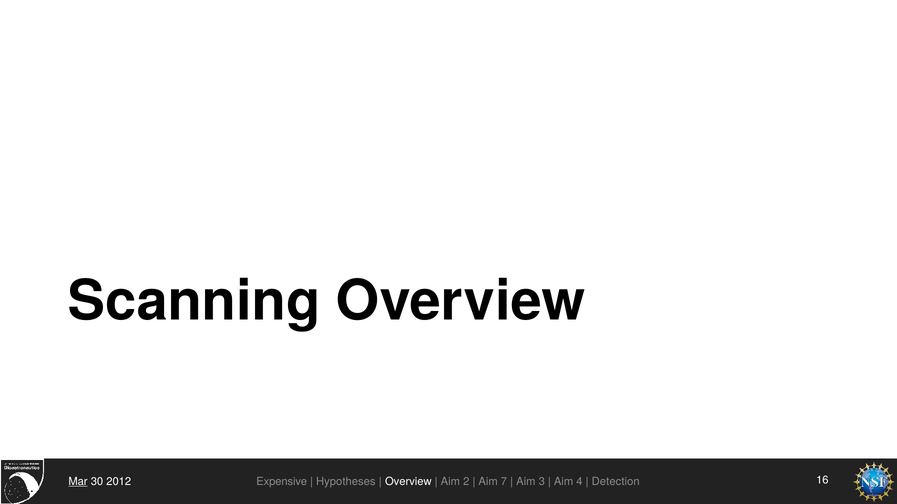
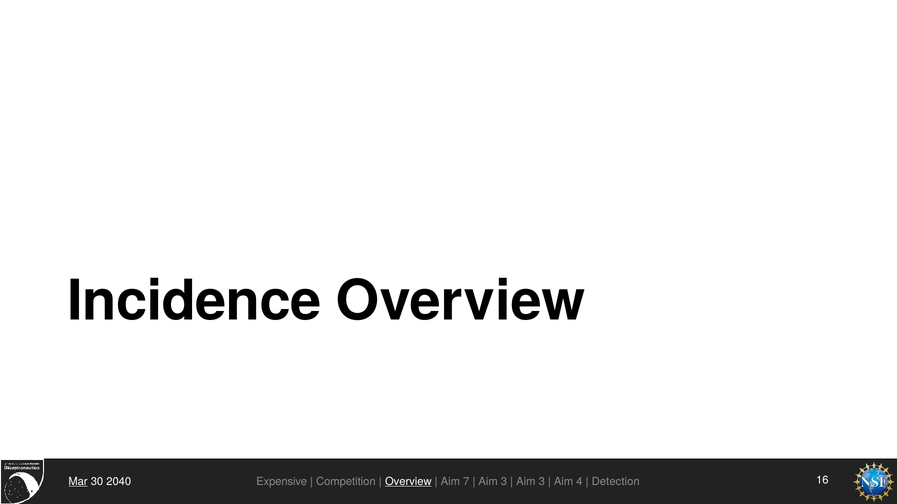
Scanning: Scanning -> Incidence (194, 302)
2012: 2012 -> 2040 (119, 482)
Hypotheses: Hypotheses -> Competition (346, 482)
Overview underline: none -> present (408, 482)
2: 2 -> 7 (466, 482)
7: 7 -> 3 (504, 482)
